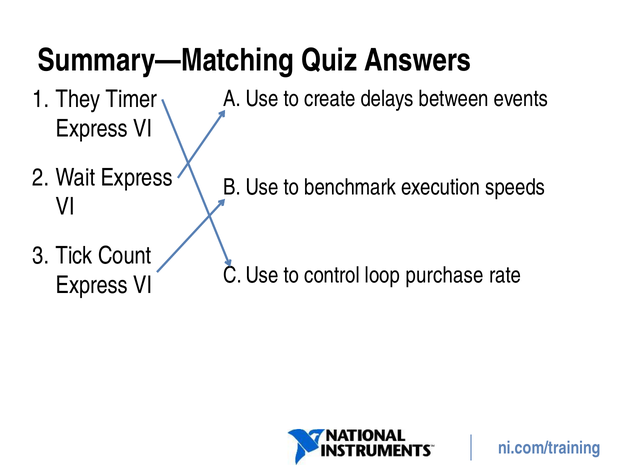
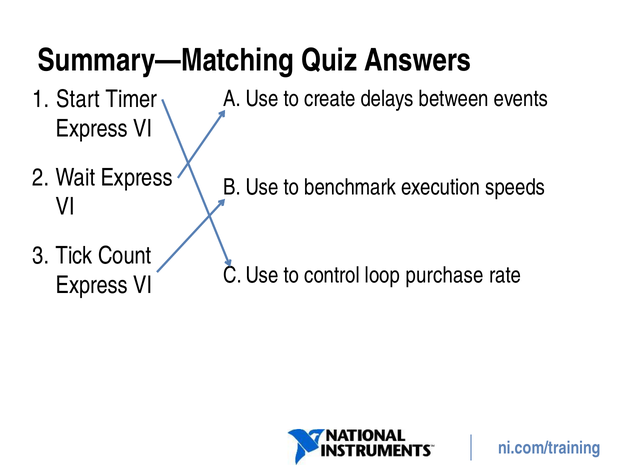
They: They -> Start (78, 99)
